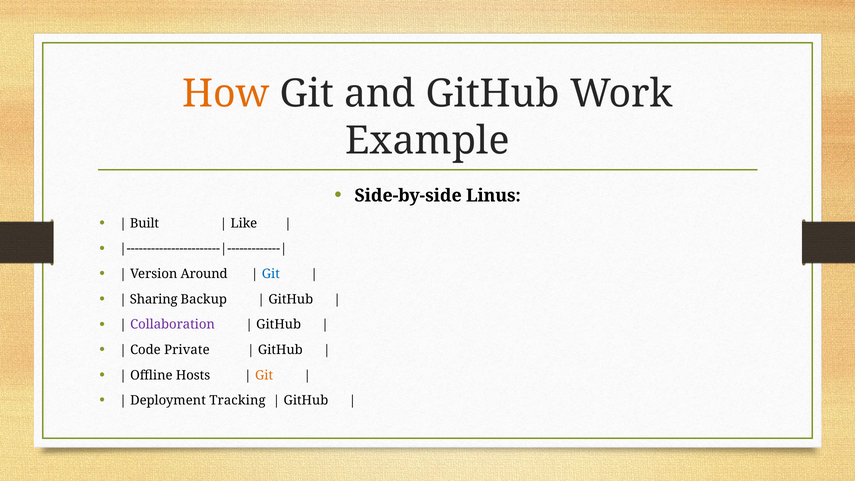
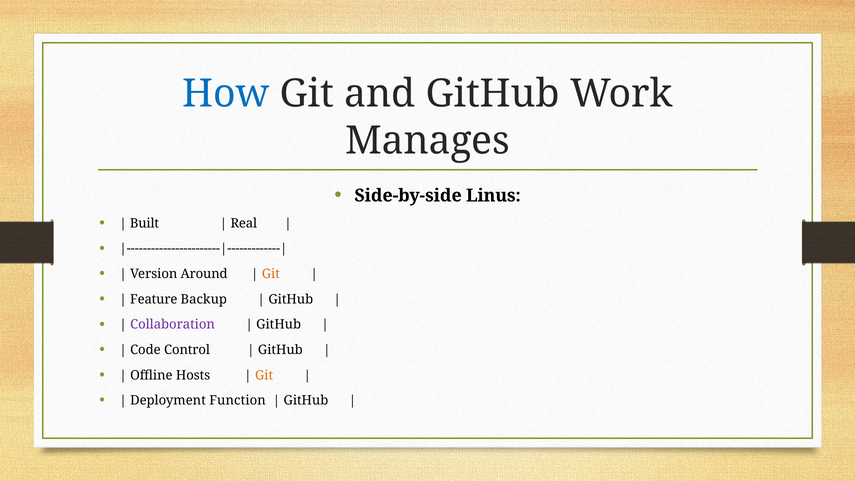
How colour: orange -> blue (226, 94)
Example: Example -> Manages (428, 141)
Like: Like -> Real (244, 223)
Git colour: blue -> orange (271, 274)
Sharing: Sharing -> Feature (154, 299)
Private: Private -> Control (187, 350)
Tracking: Tracking -> Function (238, 401)
